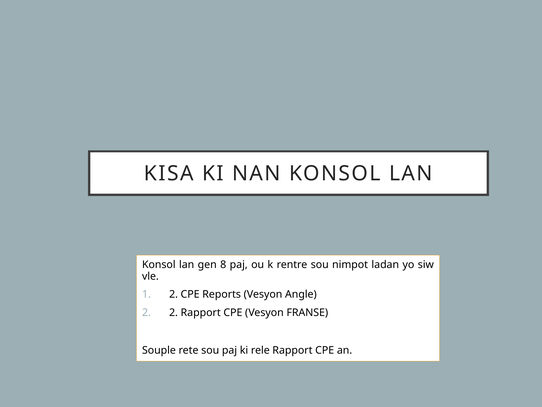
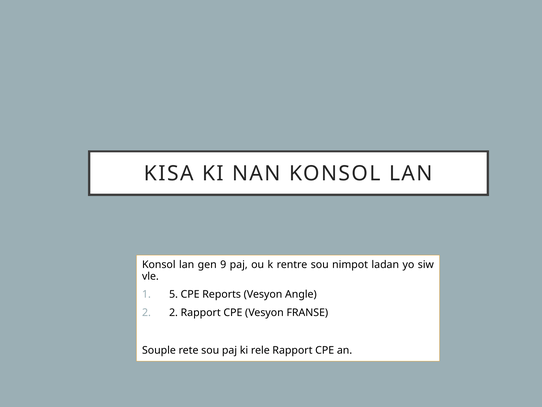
8: 8 -> 9 (223, 265)
1 2: 2 -> 5 (174, 294)
